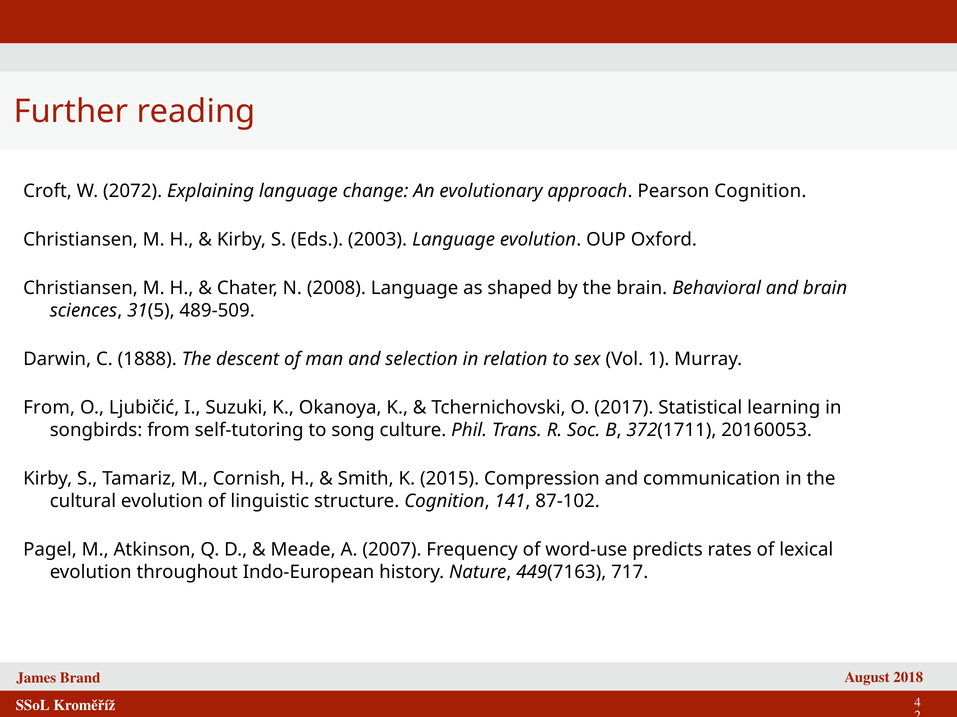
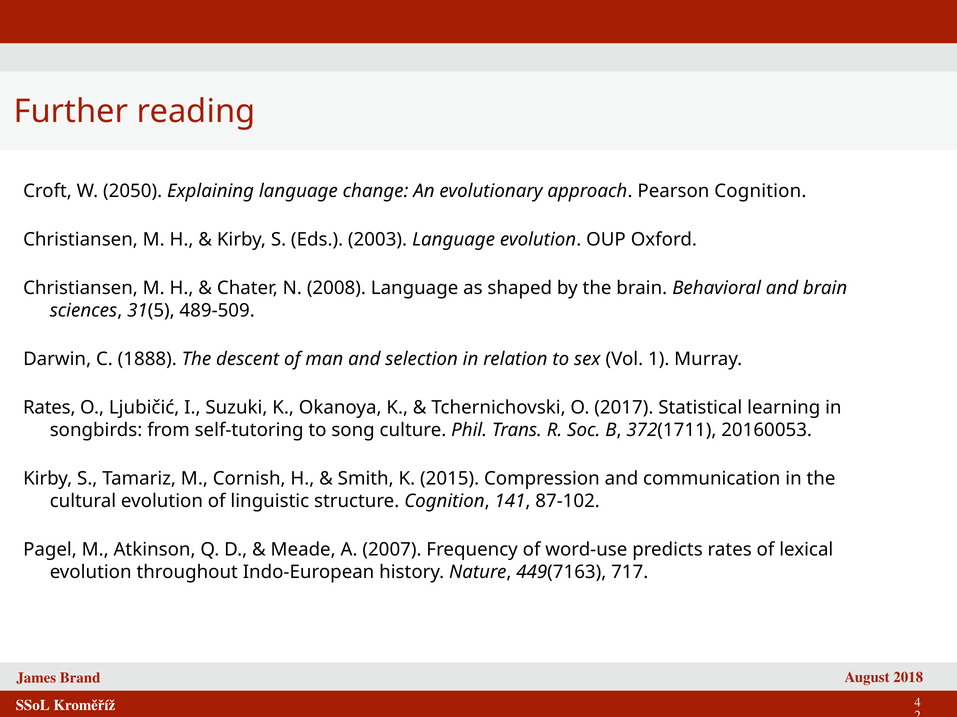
2072: 2072 -> 2050 (133, 191)
From: From -> Rates (49, 408)
